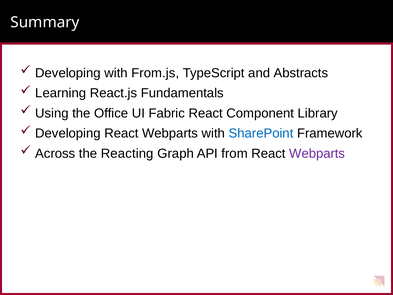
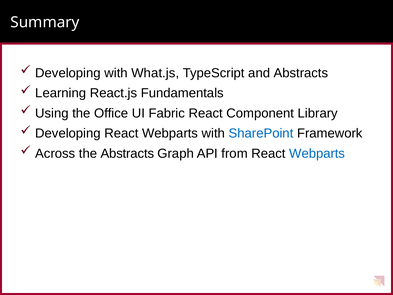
From.js: From.js -> What.js (155, 73)
the Reacting: Reacting -> Abstracts (127, 153)
Webparts colour: purple -> blue (317, 153)
